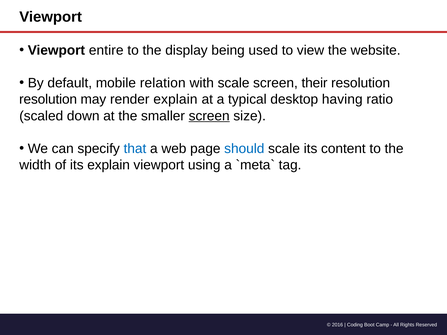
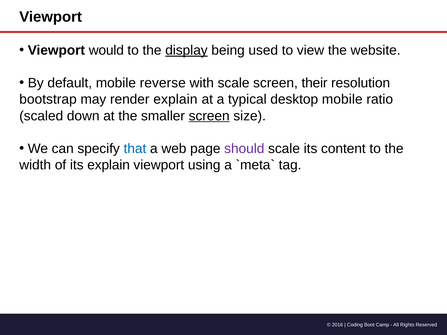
entire: entire -> would (106, 50)
display underline: none -> present (186, 50)
relation: relation -> reverse (163, 83)
resolution: resolution -> bootstrap (48, 100)
desktop having: having -> mobile (342, 100)
should colour: blue -> purple (244, 149)
